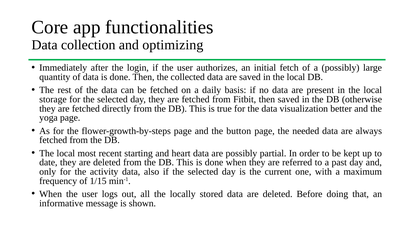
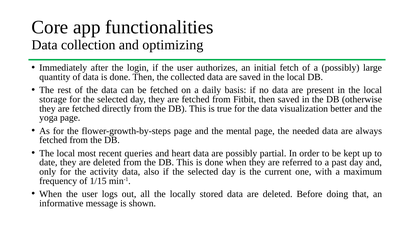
button: button -> mental (239, 131)
starting: starting -> queries (139, 153)
